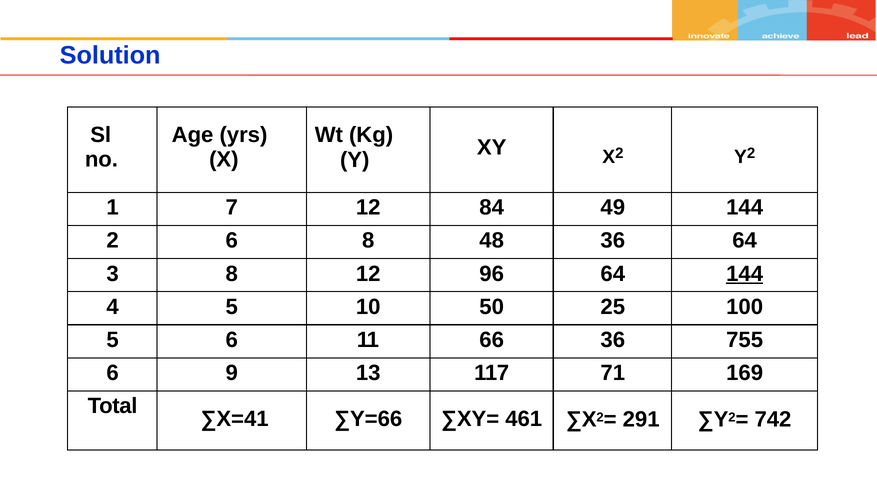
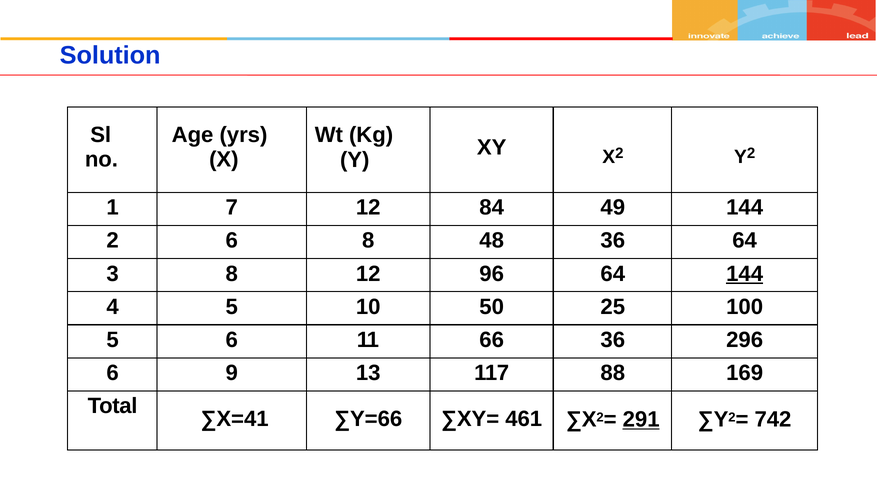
755: 755 -> 296 (745, 340)
71: 71 -> 88 (613, 373)
291 underline: none -> present (641, 420)
